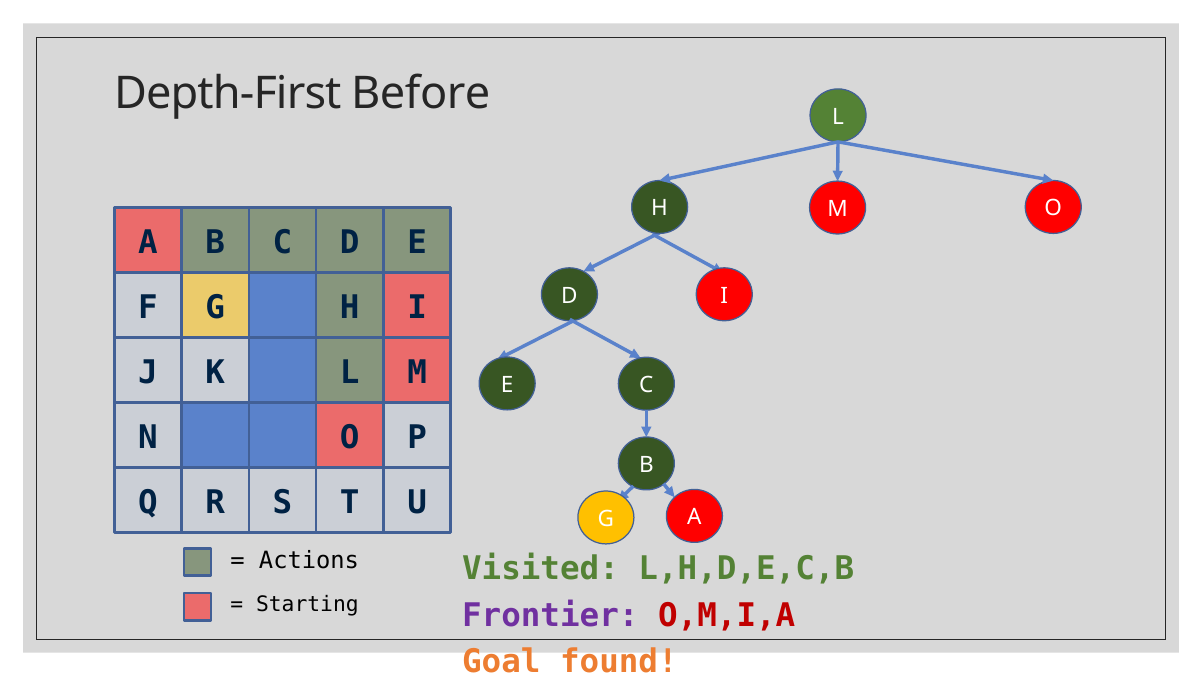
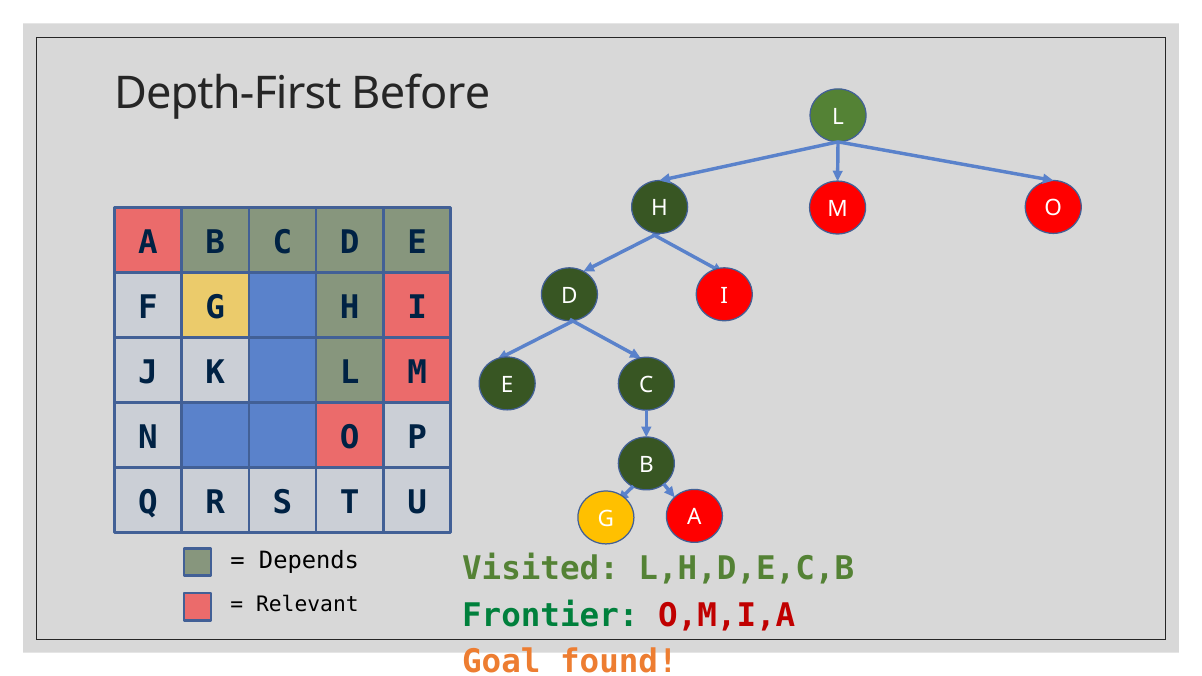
Actions: Actions -> Depends (309, 561)
Starting: Starting -> Relevant (307, 605)
Frontier colour: purple -> green (550, 615)
